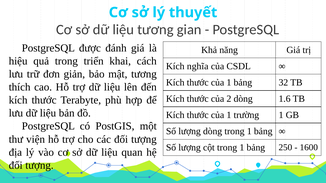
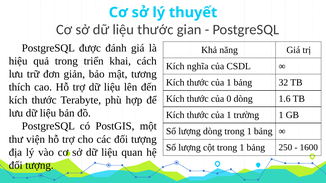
liệu tương: tương -> thước (155, 30)
2: 2 -> 0 (229, 99)
